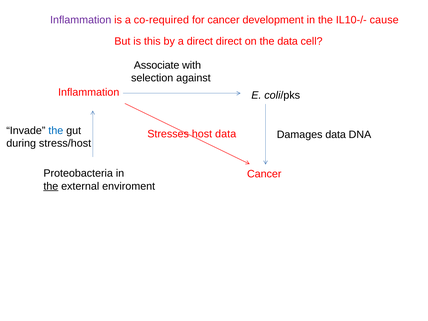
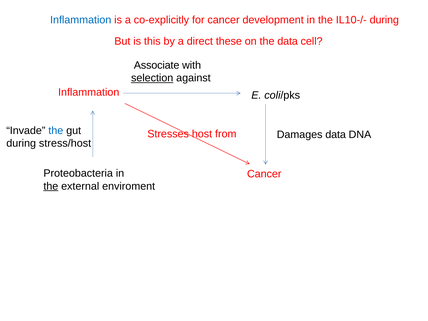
Inflammation colour: purple -> blue (81, 20)
co-required: co-required -> co-explicitly (161, 20)
IL10-/- cause: cause -> during (384, 20)
direct direct: direct -> these (229, 41)
selection underline: none -> present (152, 78)
host data: data -> from (226, 134)
